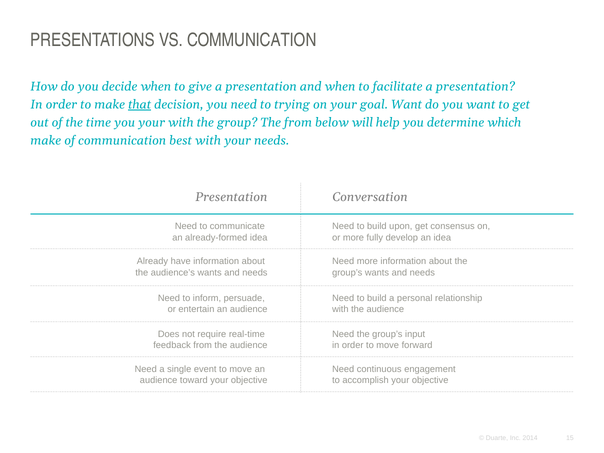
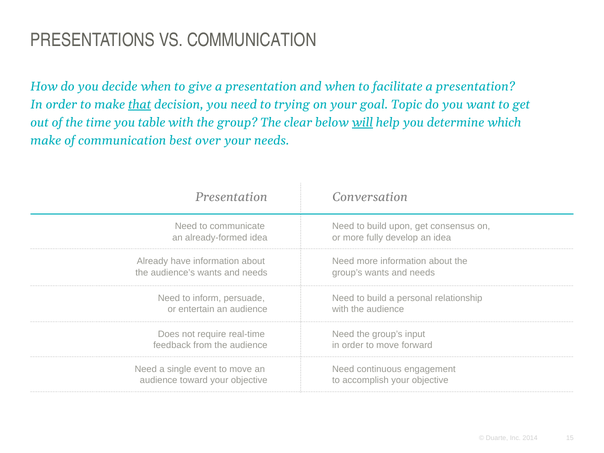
goal Want: Want -> Topic (407, 105)
you your: your -> table (152, 123)
from: from -> clear (298, 123)
will underline: none -> present (362, 123)
best with: with -> over (208, 141)
